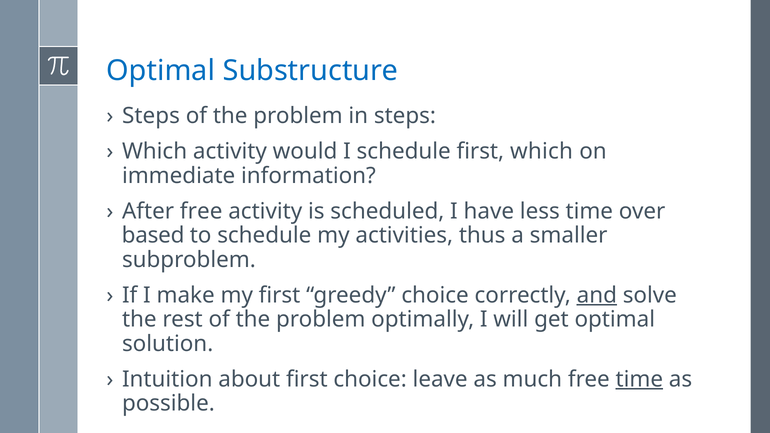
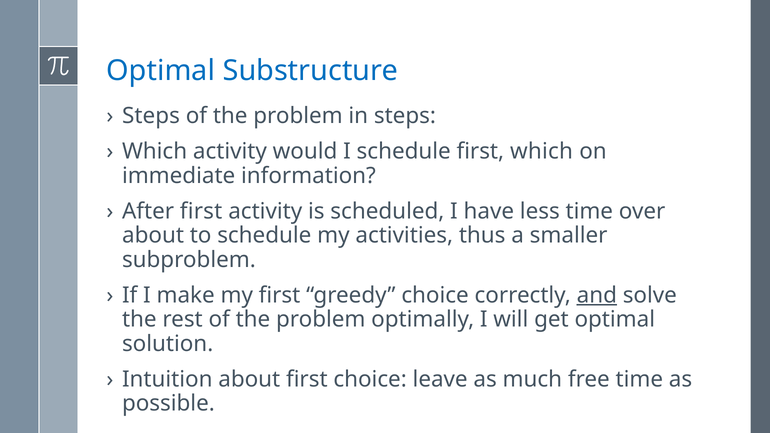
After free: free -> first (201, 211)
based: based -> about (153, 236)
time underline: present -> none (639, 379)
